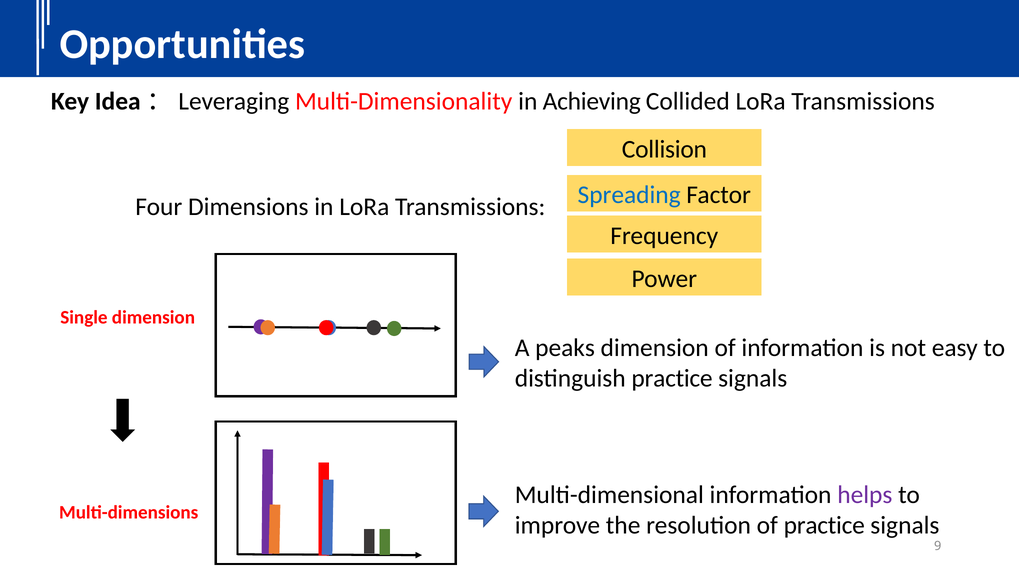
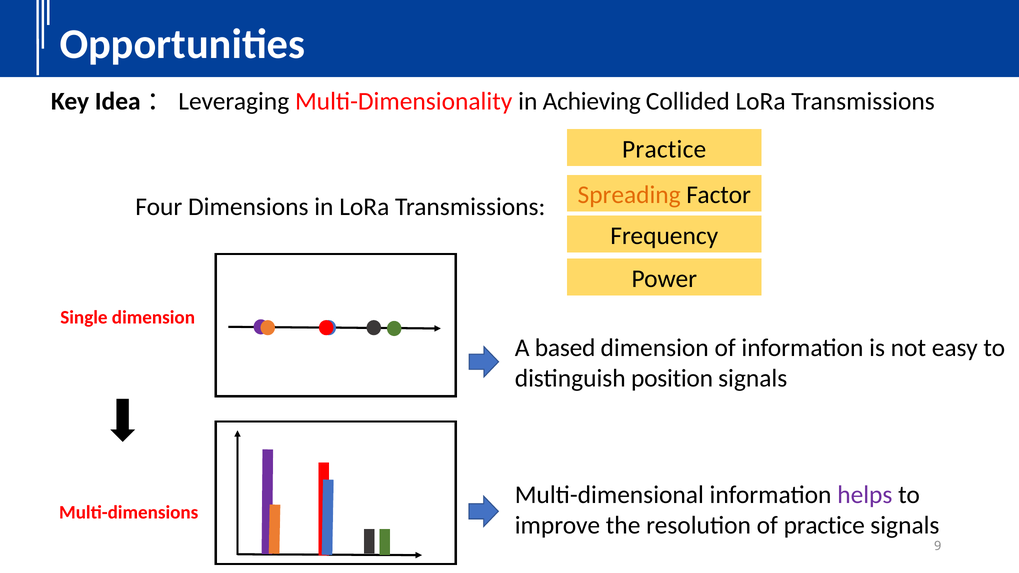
Collision: Collision -> Practice (664, 149)
Spreading colour: blue -> orange (629, 195)
peaks: peaks -> based (565, 348)
distinguish practice: practice -> position (672, 379)
